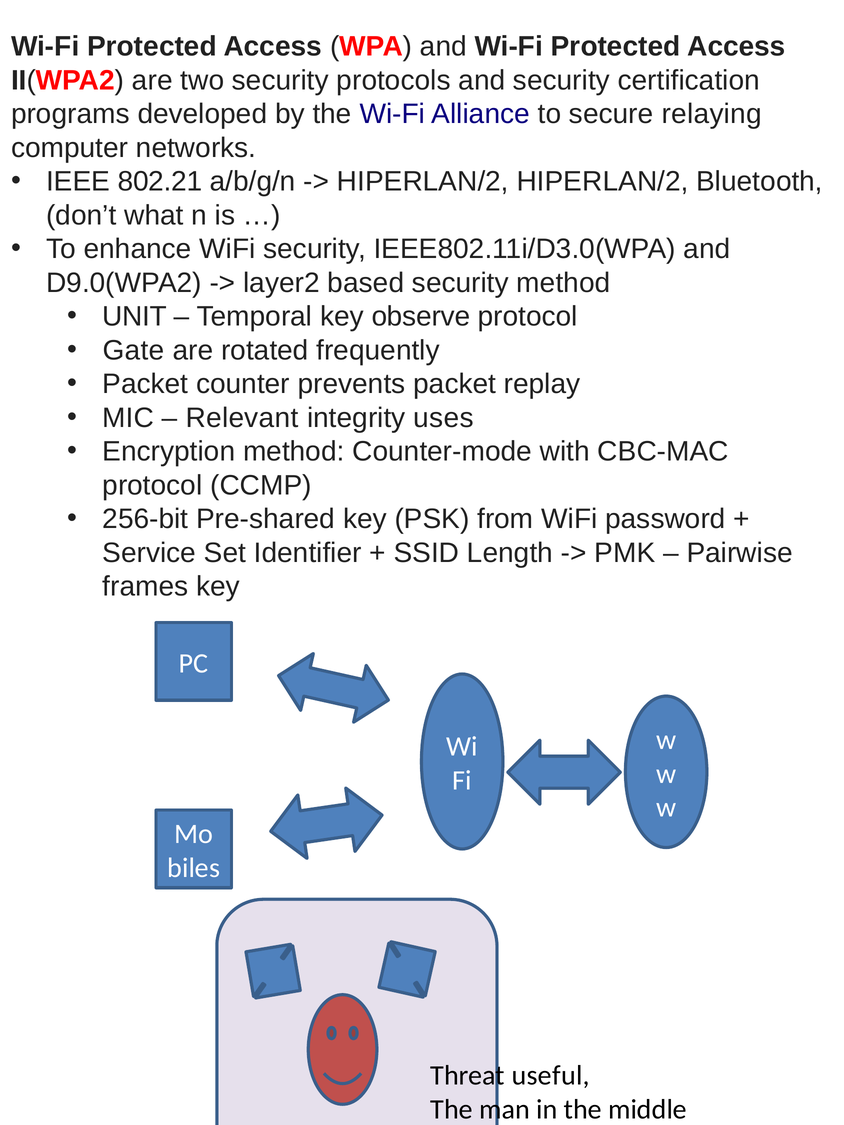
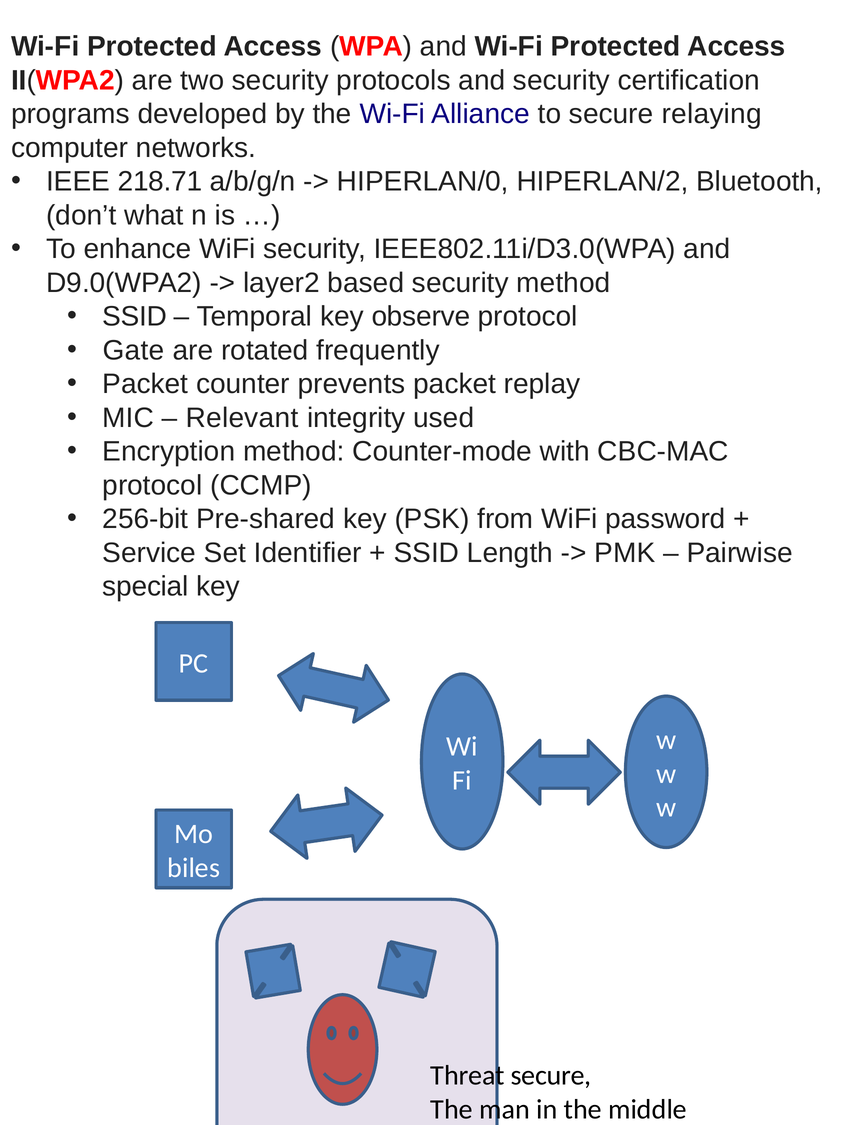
802.21: 802.21 -> 218.71 (160, 182)
HIPERLAN/2: HIPERLAN/2 -> HIPERLAN/0 (423, 182)
UNIT: UNIT -> SSID (135, 317)
uses: uses -> used (444, 418)
frames: frames -> special (146, 587)
Threat useful: useful -> secure (551, 1076)
